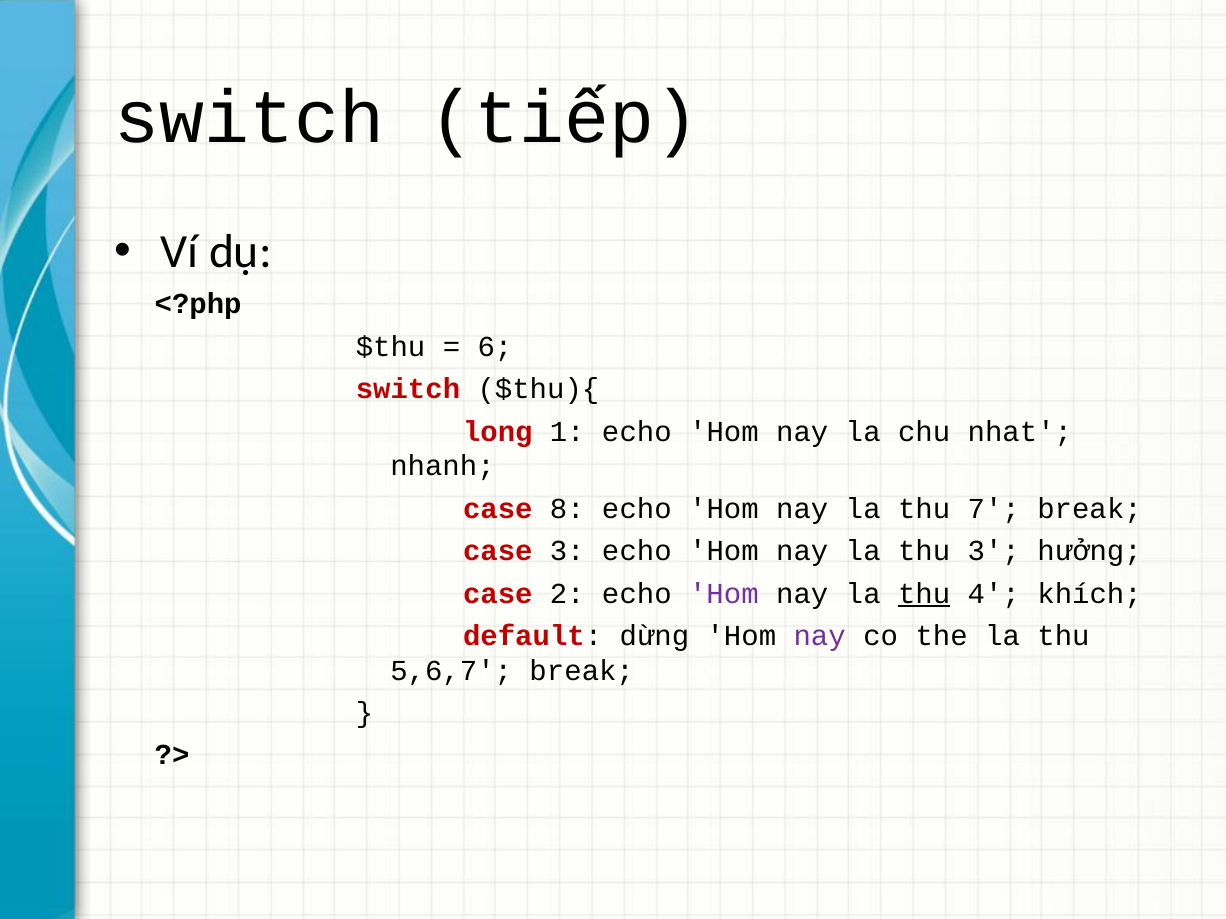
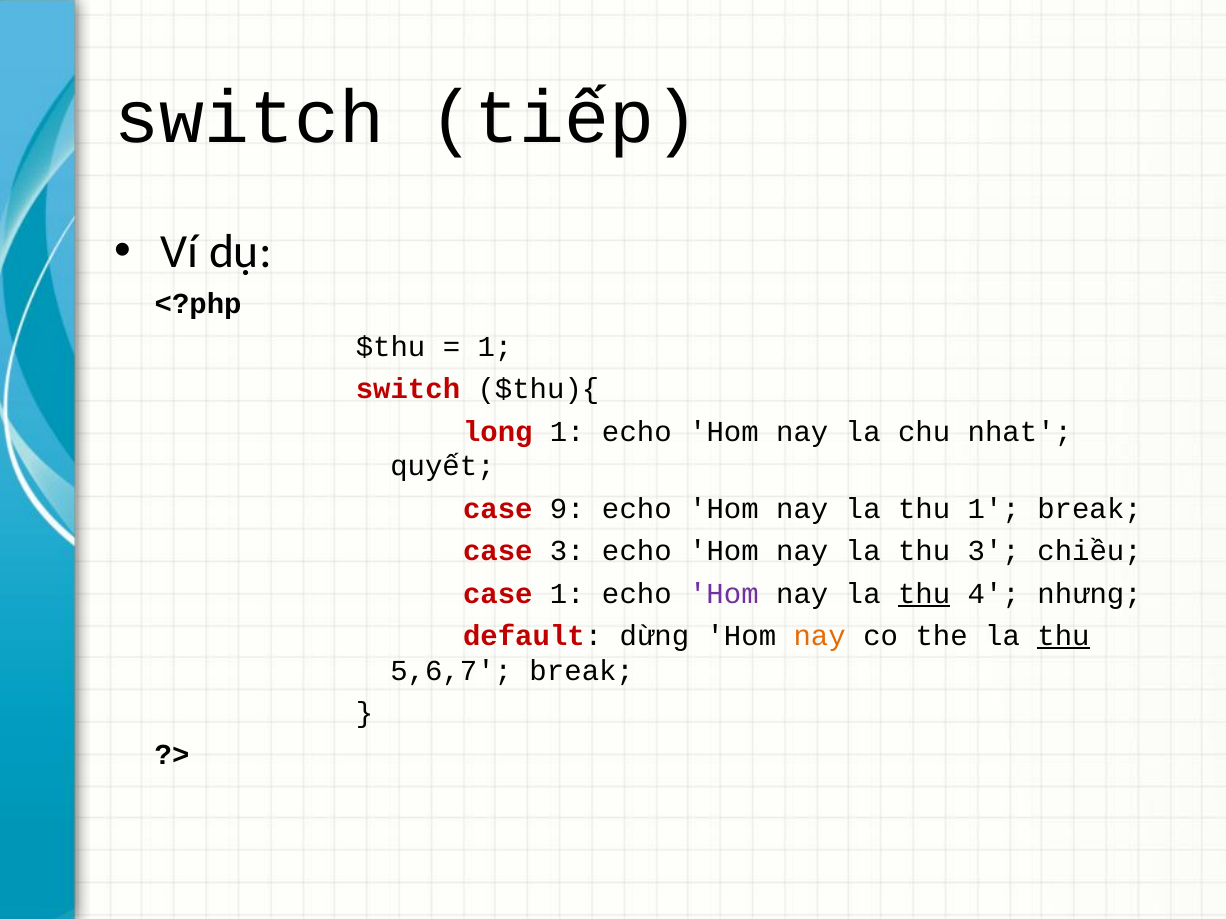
6: 6 -> 1 (495, 347)
nhanh: nhanh -> quyết (442, 467)
8: 8 -> 9 (567, 509)
thu 7: 7 -> 1 (994, 509)
hưởng: hưởng -> chiều (1090, 551)
case 2: 2 -> 1 (567, 594)
khích: khích -> nhưng (1090, 594)
nay colour: purple -> orange (820, 636)
thu underline: none -> present (1063, 636)
